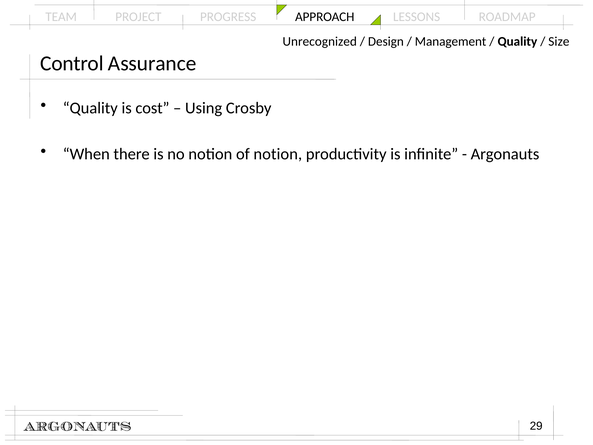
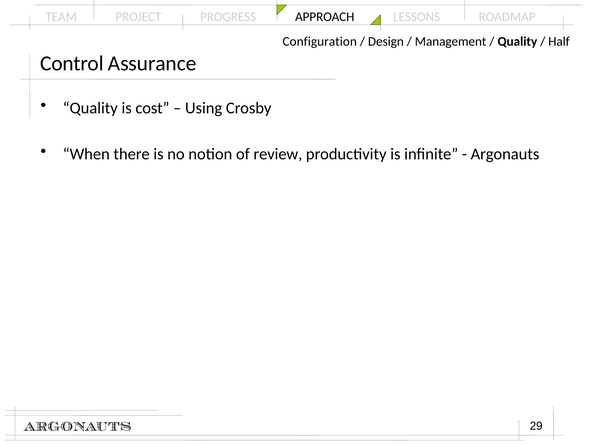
Unrecognized: Unrecognized -> Configuration (320, 41)
Size: Size -> Half (559, 41)
of notion: notion -> review (278, 154)
